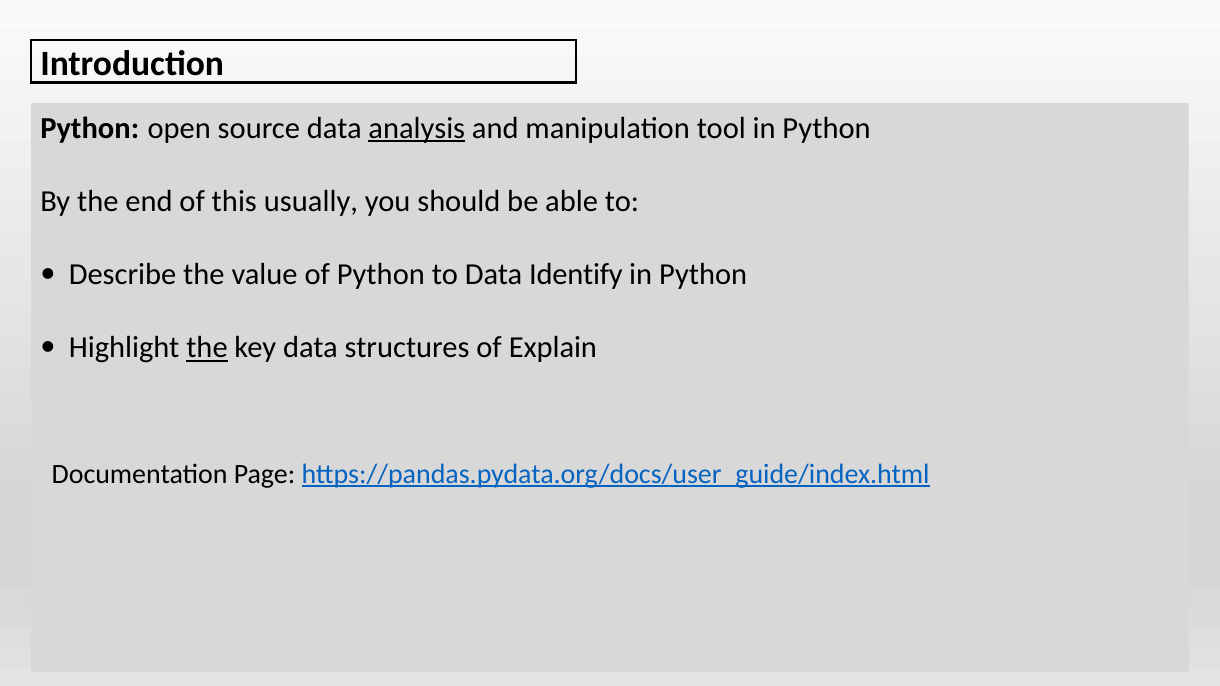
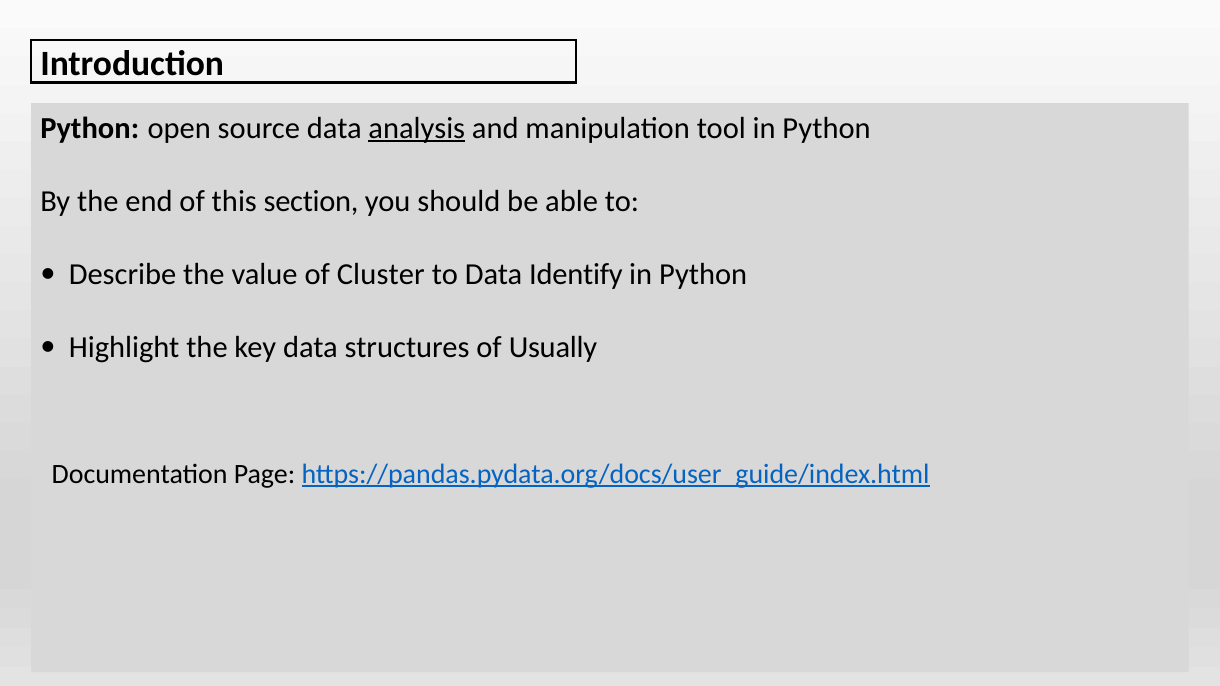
usually: usually -> section (311, 201)
of Python: Python -> Cluster (381, 275)
the underline: present -> none (207, 348)
Explain: Explain -> Usually (553, 348)
